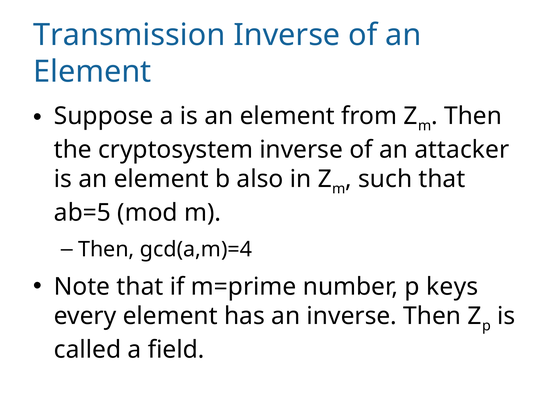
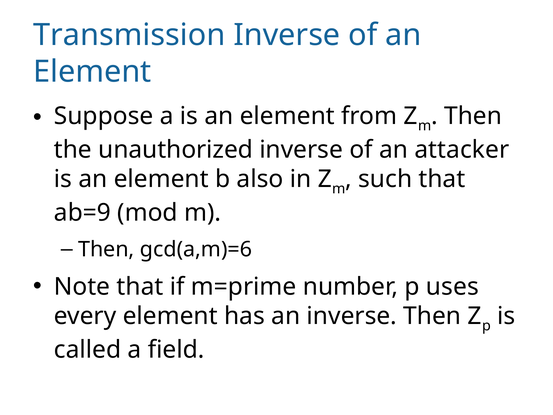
cryptosystem: cryptosystem -> unauthorized (176, 150)
ab=5: ab=5 -> ab=9 (82, 213)
gcd(a,m)=4: gcd(a,m)=4 -> gcd(a,m)=6 (196, 249)
keys: keys -> uses (452, 286)
